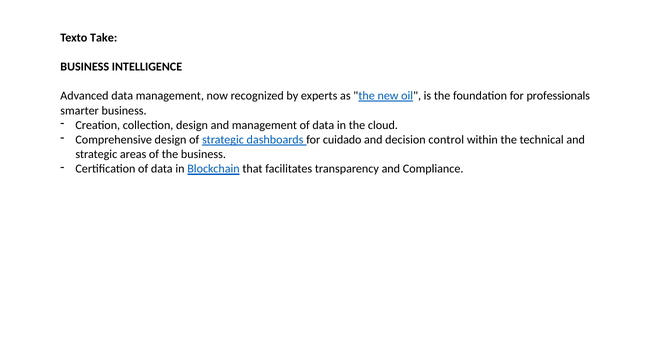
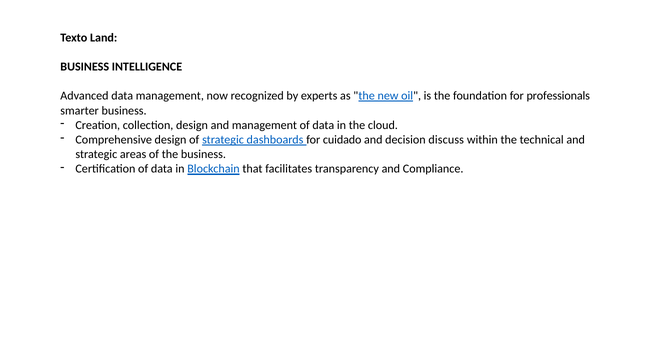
Take: Take -> Land (104, 38)
control: control -> discuss (446, 140)
